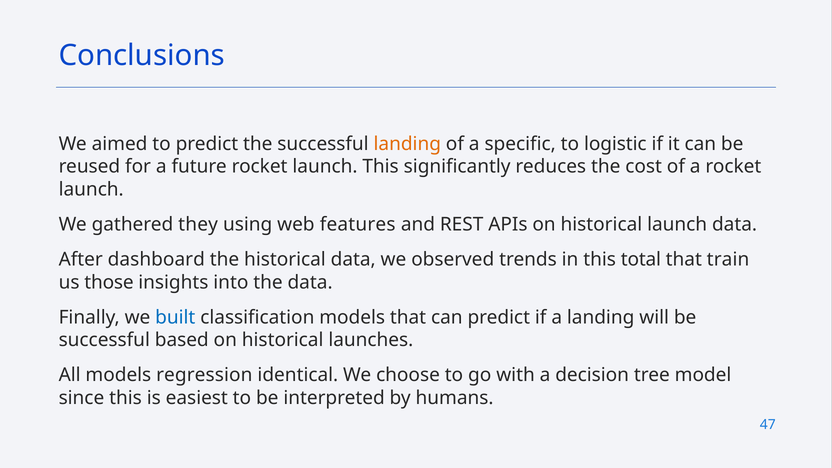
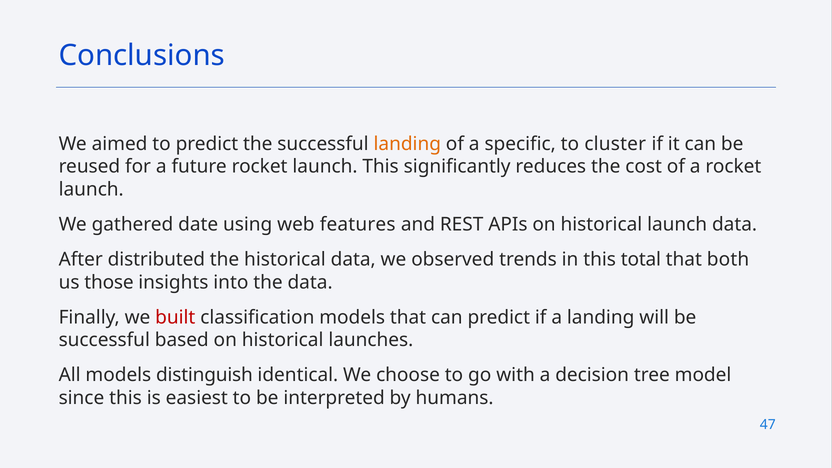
logistic: logistic -> cluster (615, 144)
they: they -> date (198, 224)
dashboard: dashboard -> distributed (156, 259)
train: train -> both (728, 259)
built colour: blue -> red (175, 317)
regression: regression -> distinguish (204, 375)
